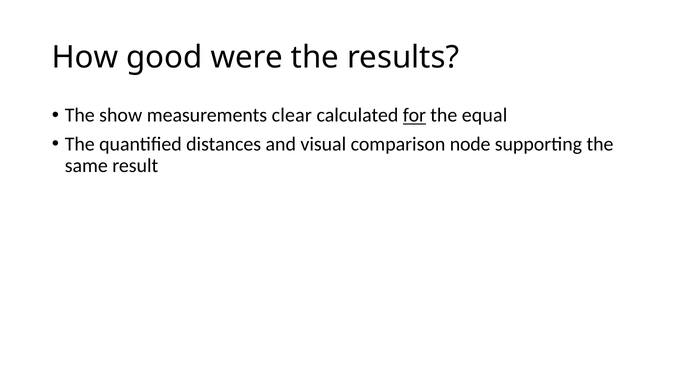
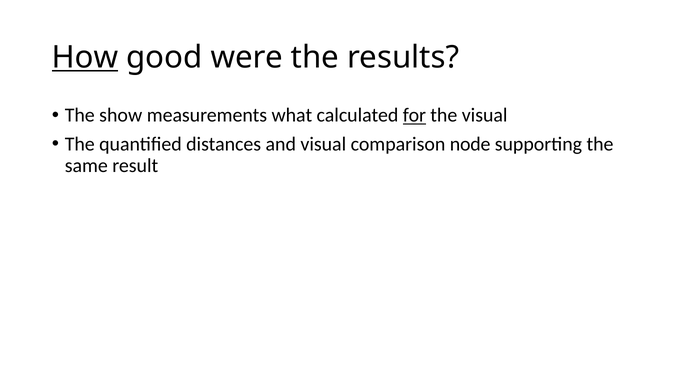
How underline: none -> present (85, 57)
clear: clear -> what (292, 115)
the equal: equal -> visual (485, 115)
